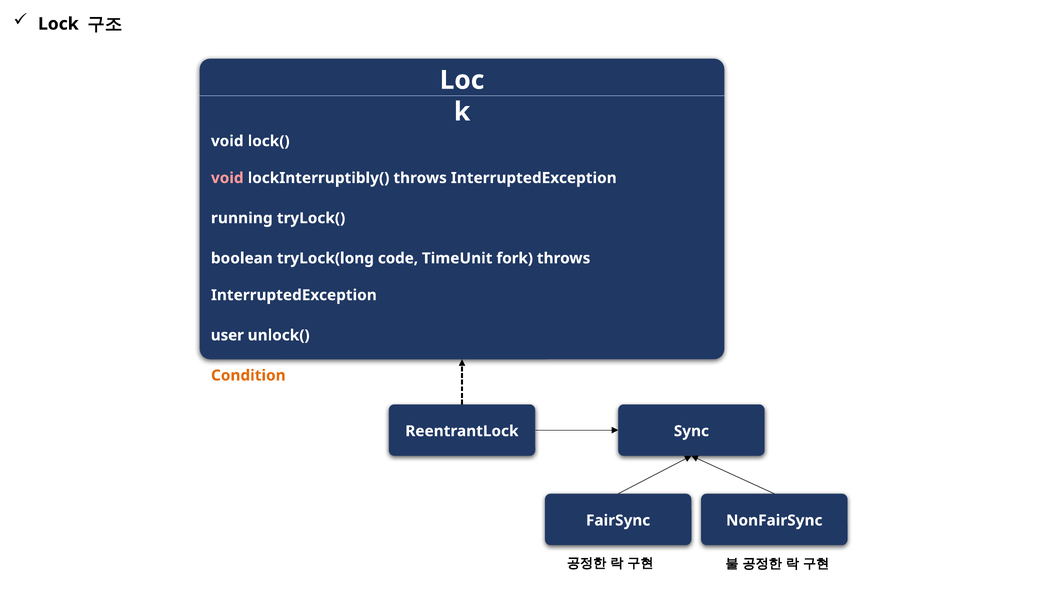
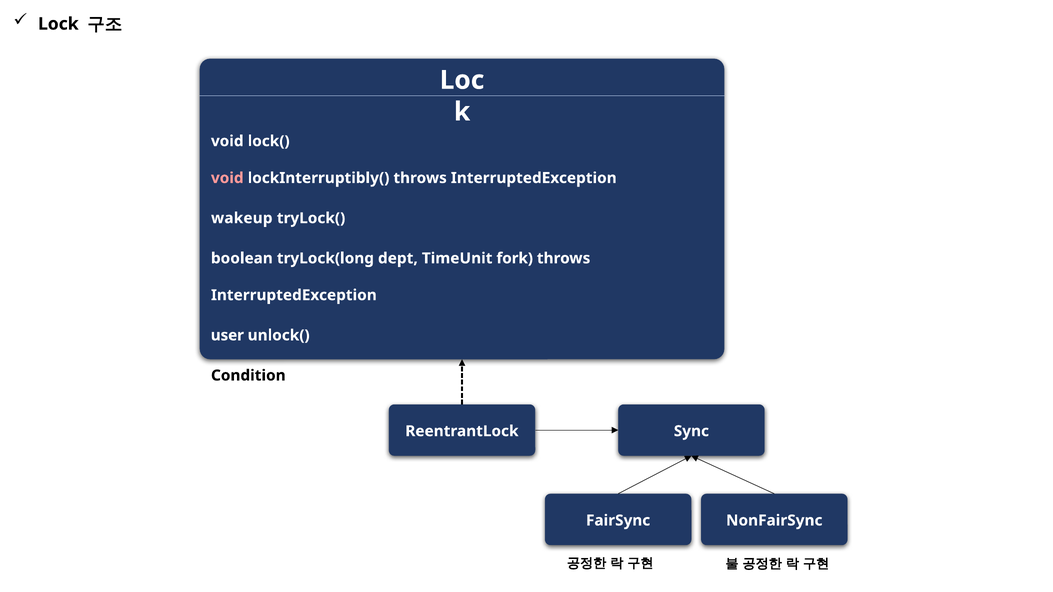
running: running -> wakeup (242, 218)
code: code -> dept (398, 258)
Condition colour: orange -> black (248, 376)
